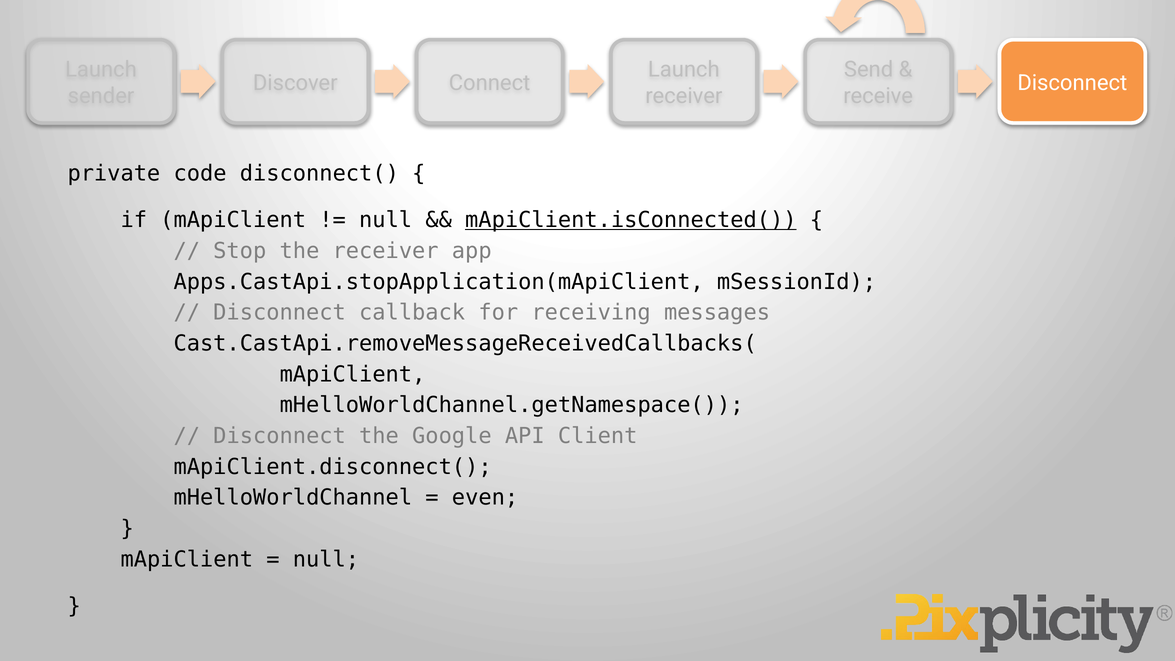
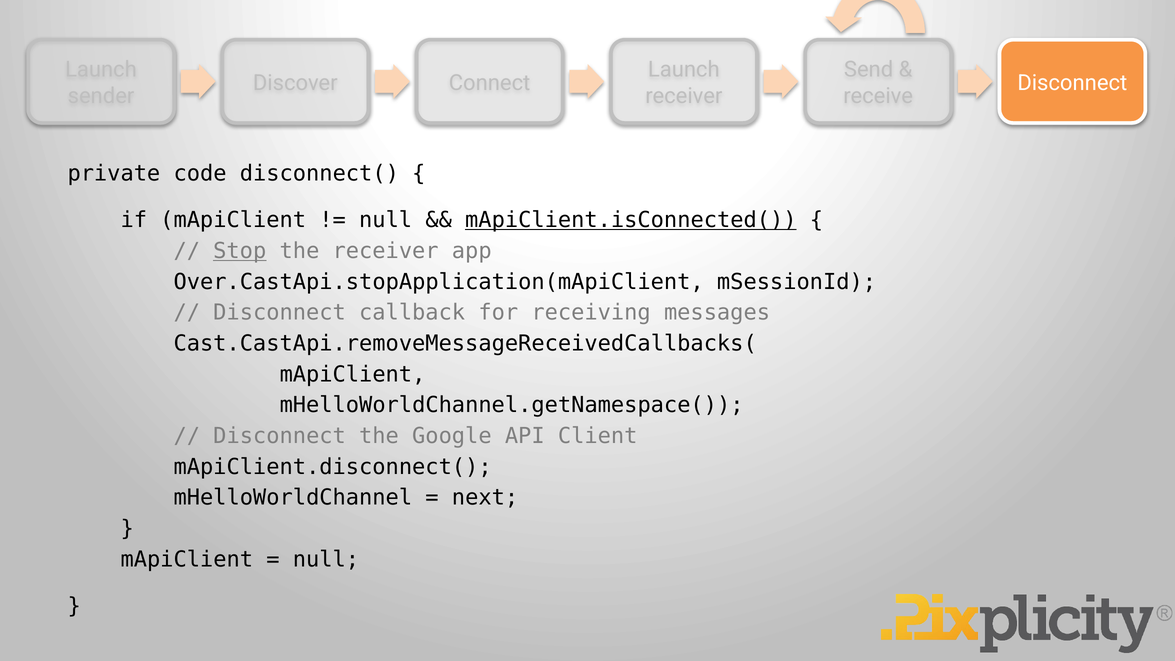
Stop underline: none -> present (240, 251)
Apps.CastApi.stopApplication(mApiClient: Apps.CastApi.stopApplication(mApiClient -> Over.CastApi.stopApplication(mApiClient (439, 282)
even: even -> next (485, 498)
